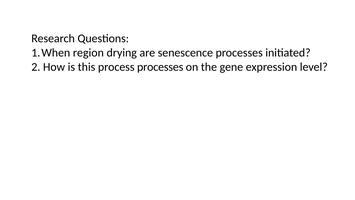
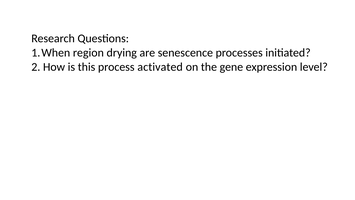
process processes: processes -> activated (160, 67)
